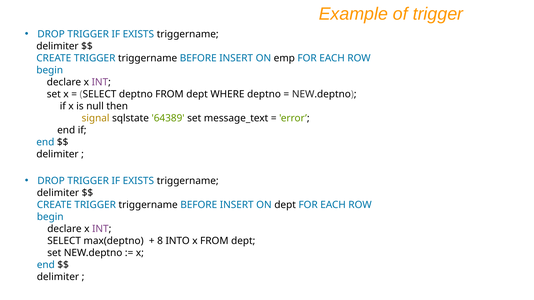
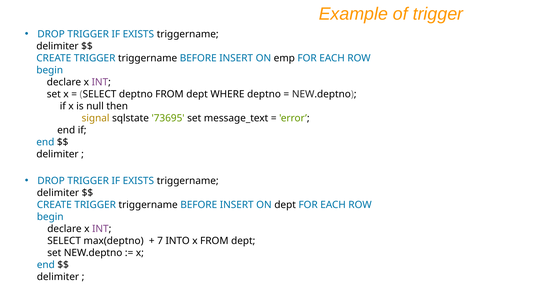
64389: 64389 -> 73695 (168, 118)
8: 8 -> 7 (160, 241)
